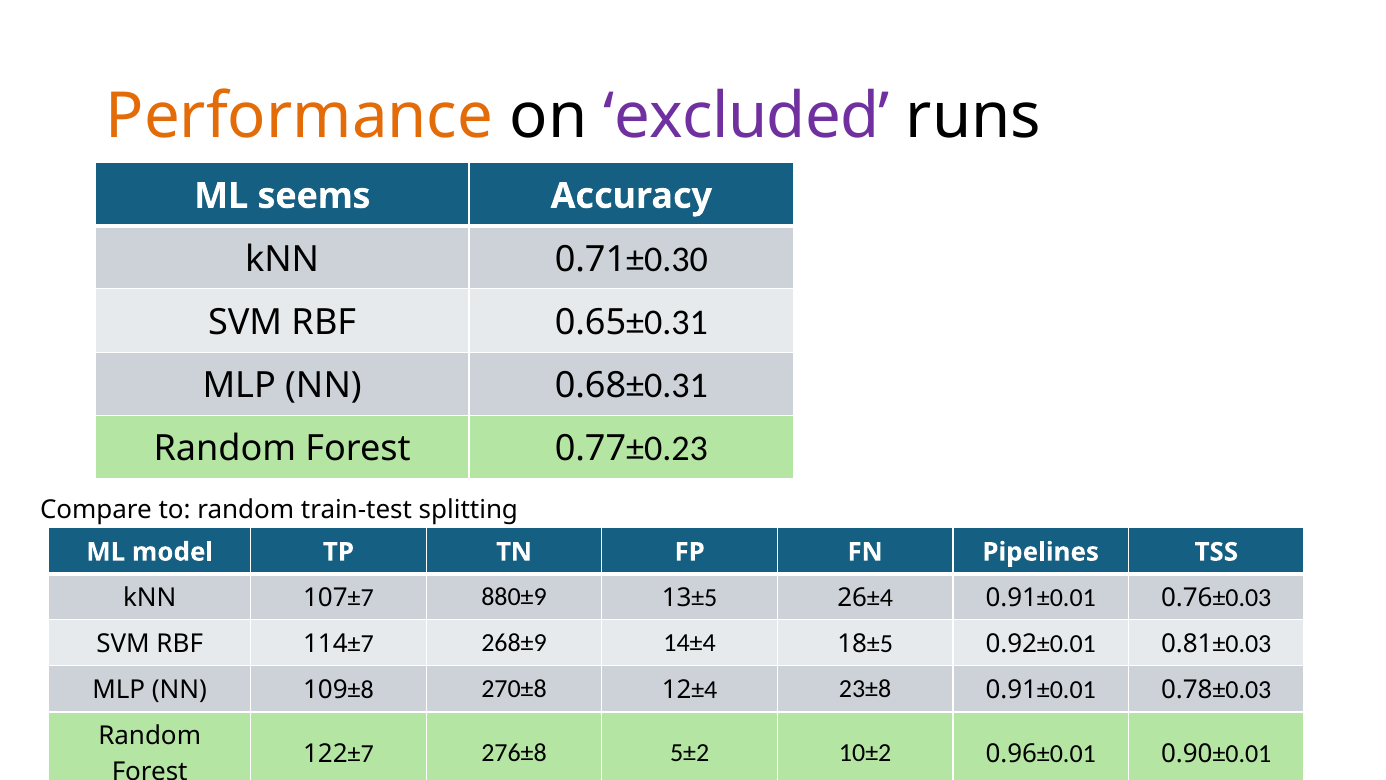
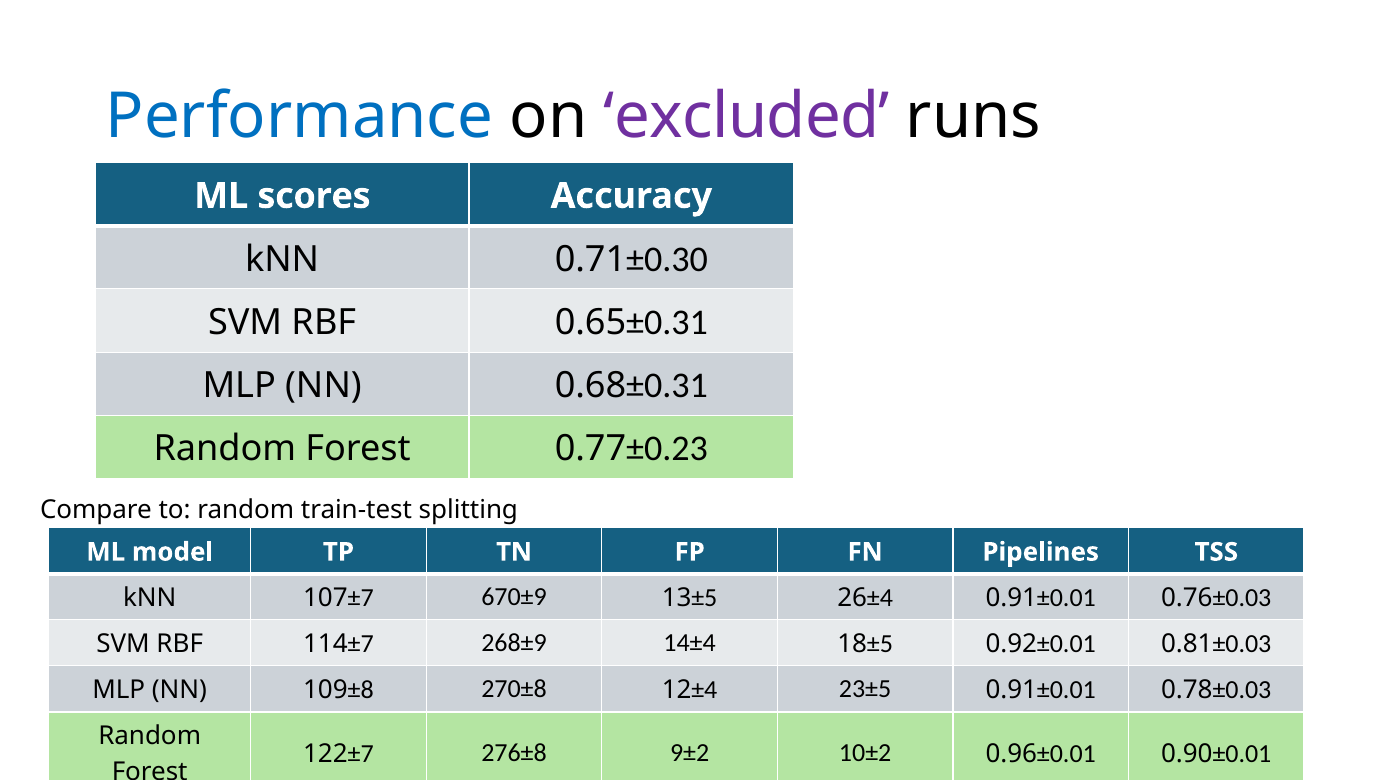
Performance colour: orange -> blue (299, 116)
seems: seems -> scores (314, 196)
880±9: 880±9 -> 670±9 (514, 597)
23±8: 23±8 -> 23±5 (865, 689)
5±2: 5±2 -> 9±2 (690, 753)
